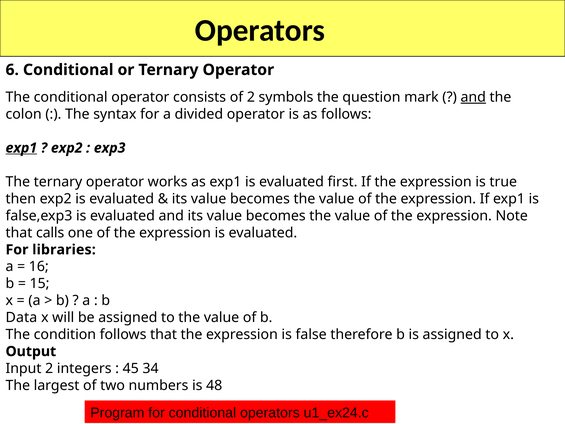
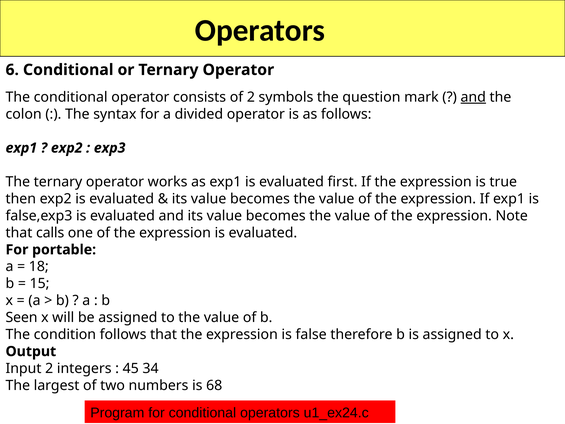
exp1 underline: present -> none (21, 148)
libraries: libraries -> portable (64, 250)
16: 16 -> 18 (39, 266)
Data: Data -> Seen (22, 317)
48: 48 -> 68 (214, 385)
